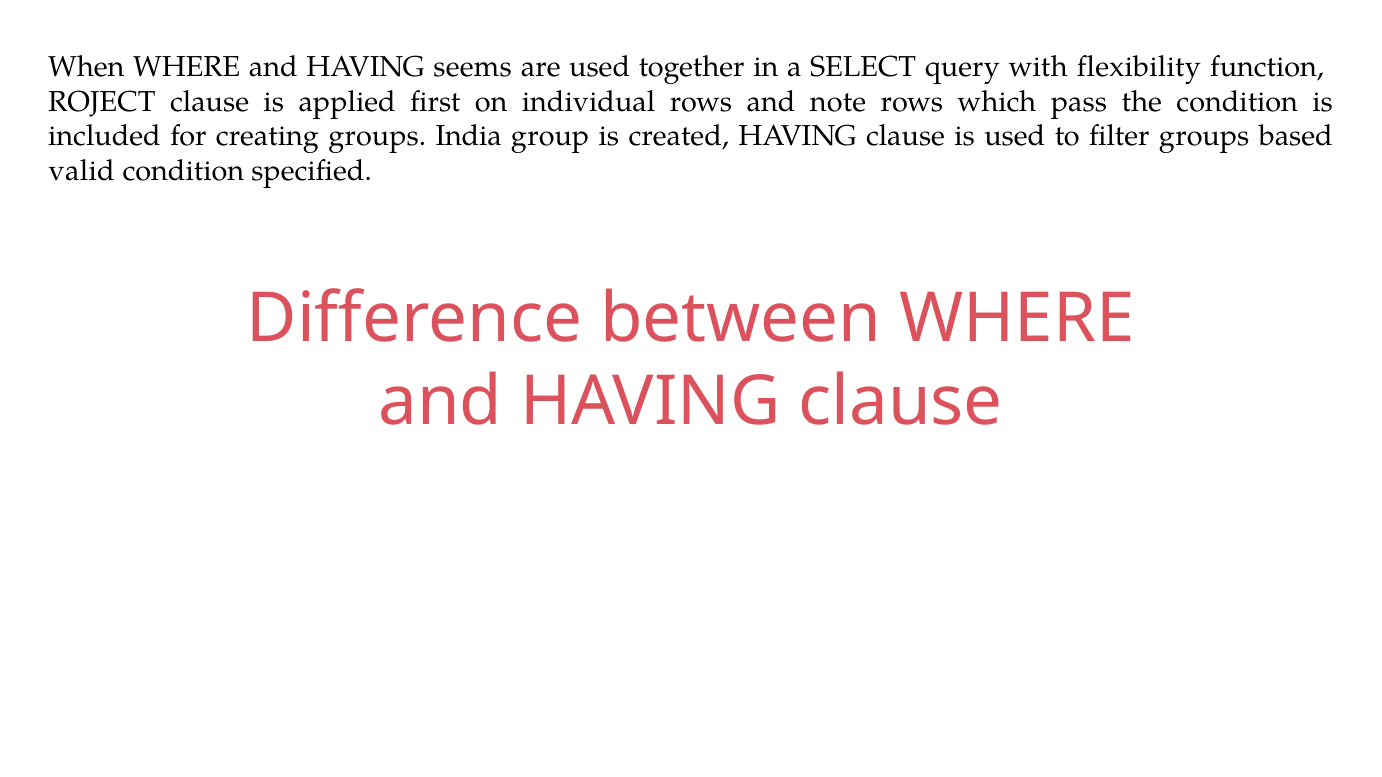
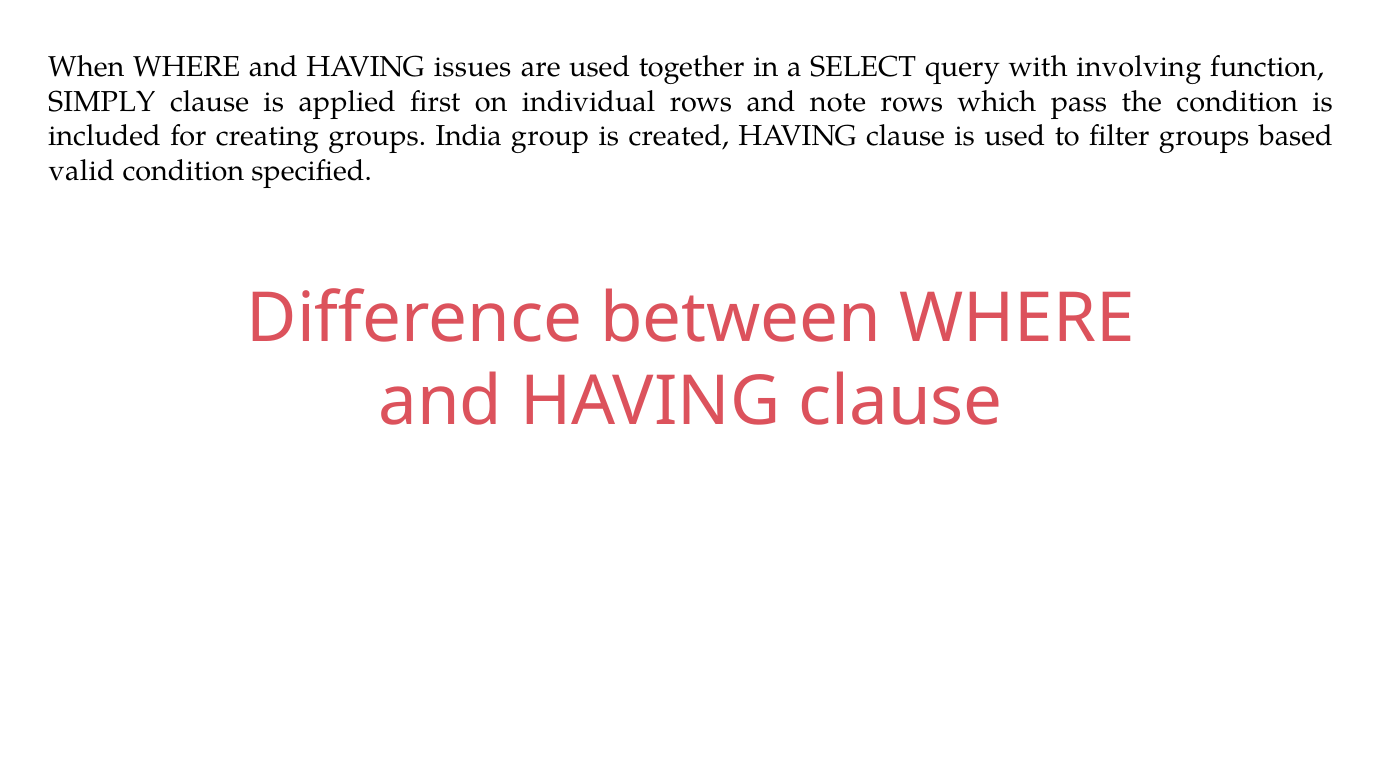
seems: seems -> issues (473, 67)
flexibility: flexibility -> involving (1139, 67)
ROJECT: ROJECT -> SIMPLY (102, 102)
